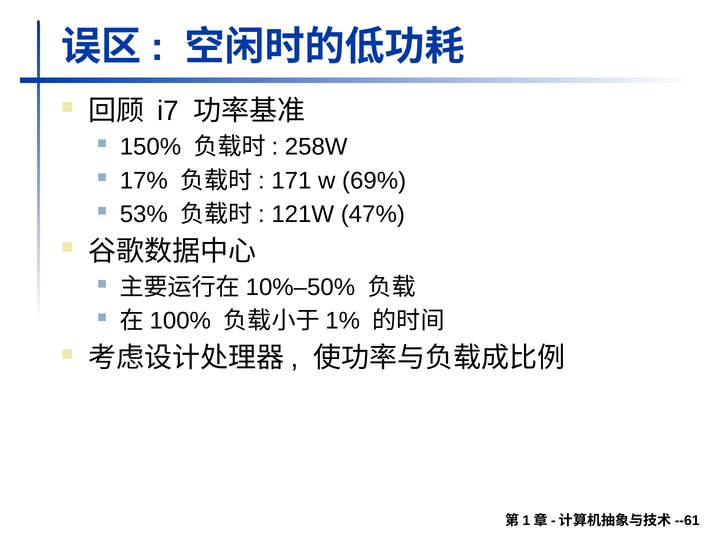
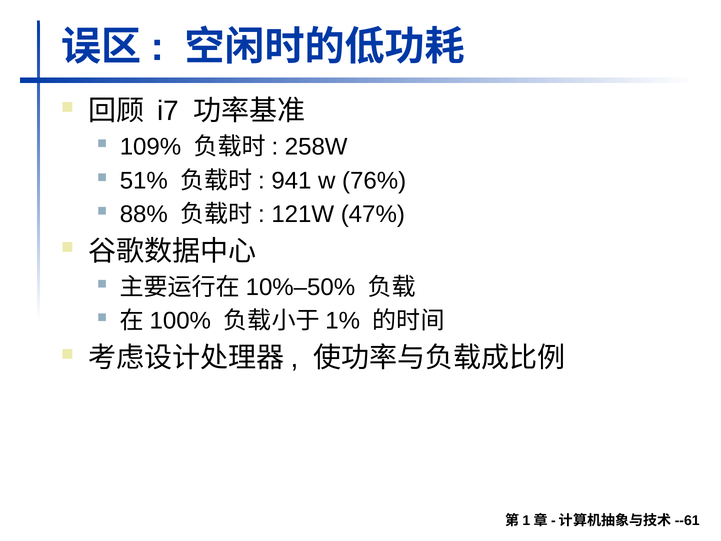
150%: 150% -> 109% (150, 147)
17%: 17% -> 51% (144, 181)
171: 171 -> 941 (291, 181)
69%: 69% -> 76% (374, 181)
53%: 53% -> 88% (144, 214)
